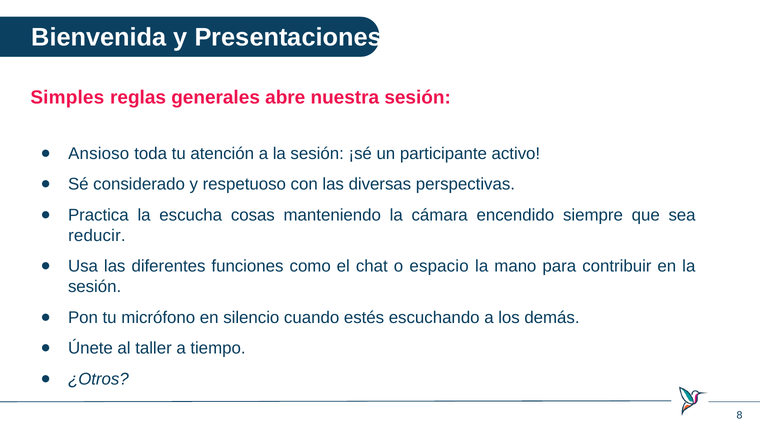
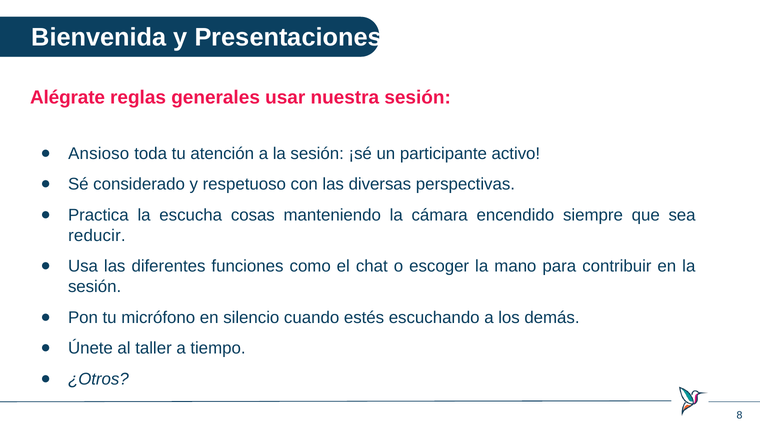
Simples: Simples -> Alégrate (68, 97)
abre: abre -> usar (285, 97)
espacio: espacio -> escoger (439, 266)
